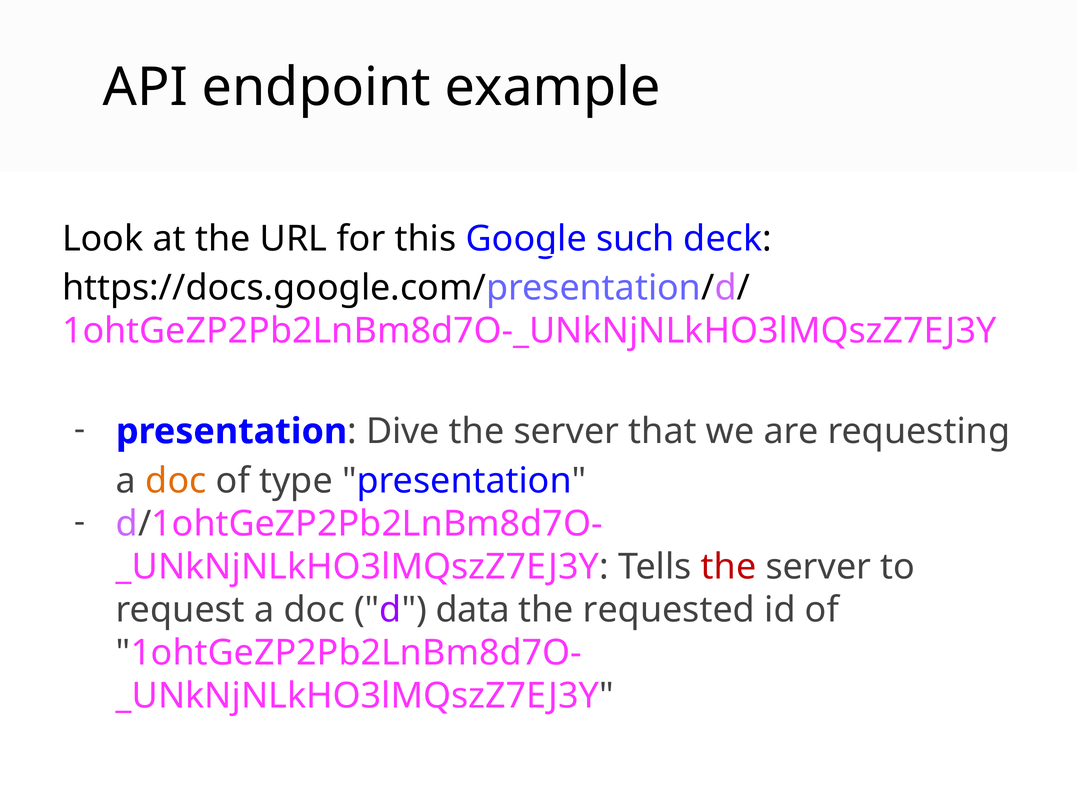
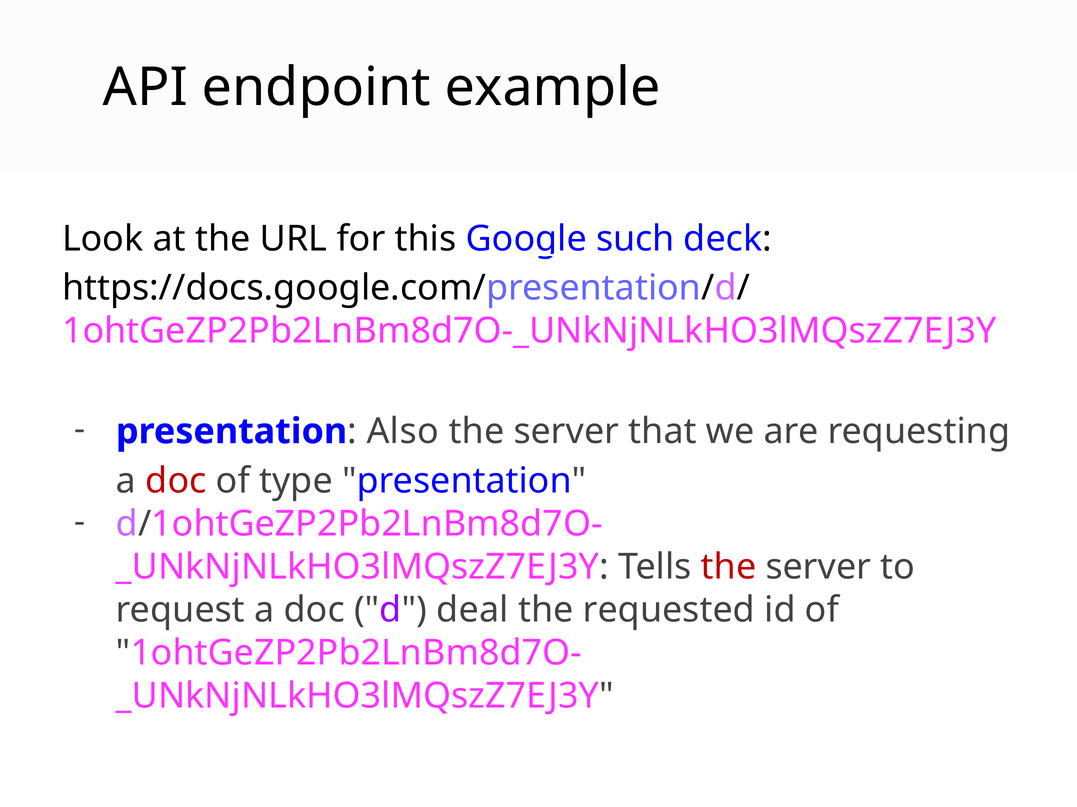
Dive: Dive -> Also (403, 432)
doc colour: orange -> red (176, 481)
data: data -> deal (472, 611)
